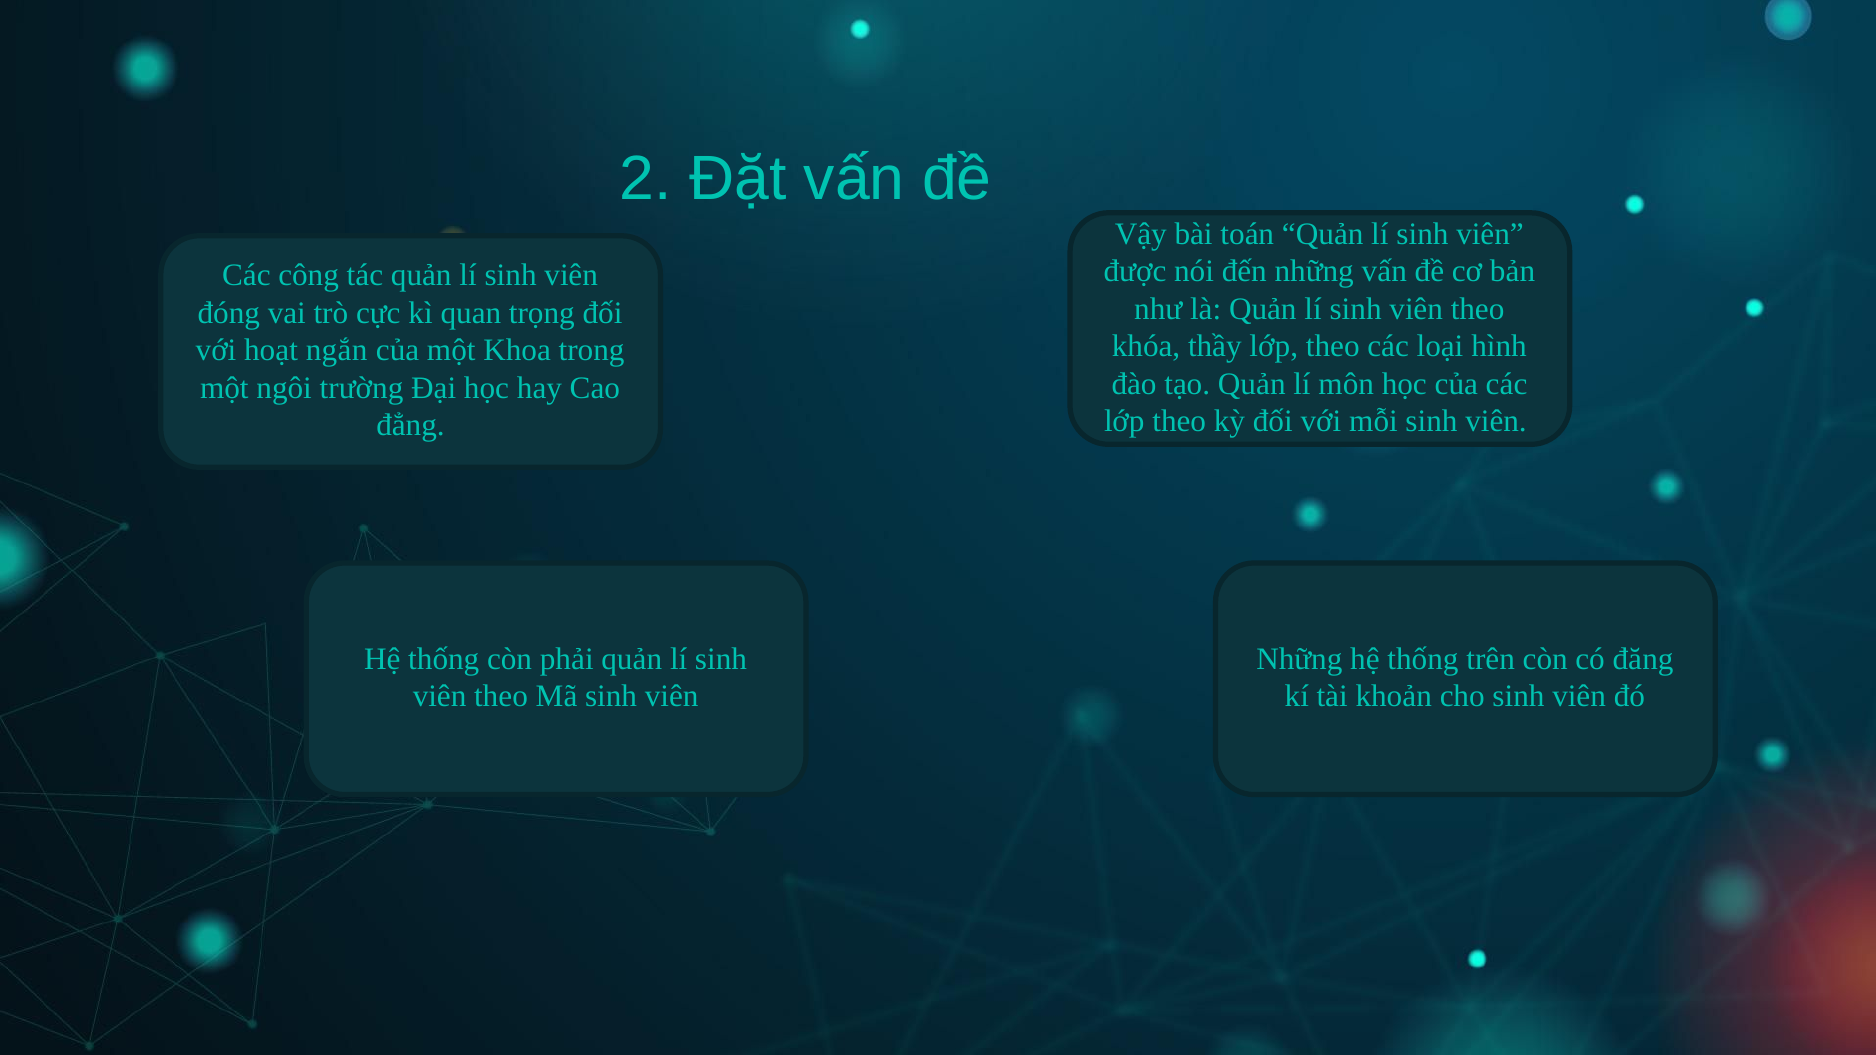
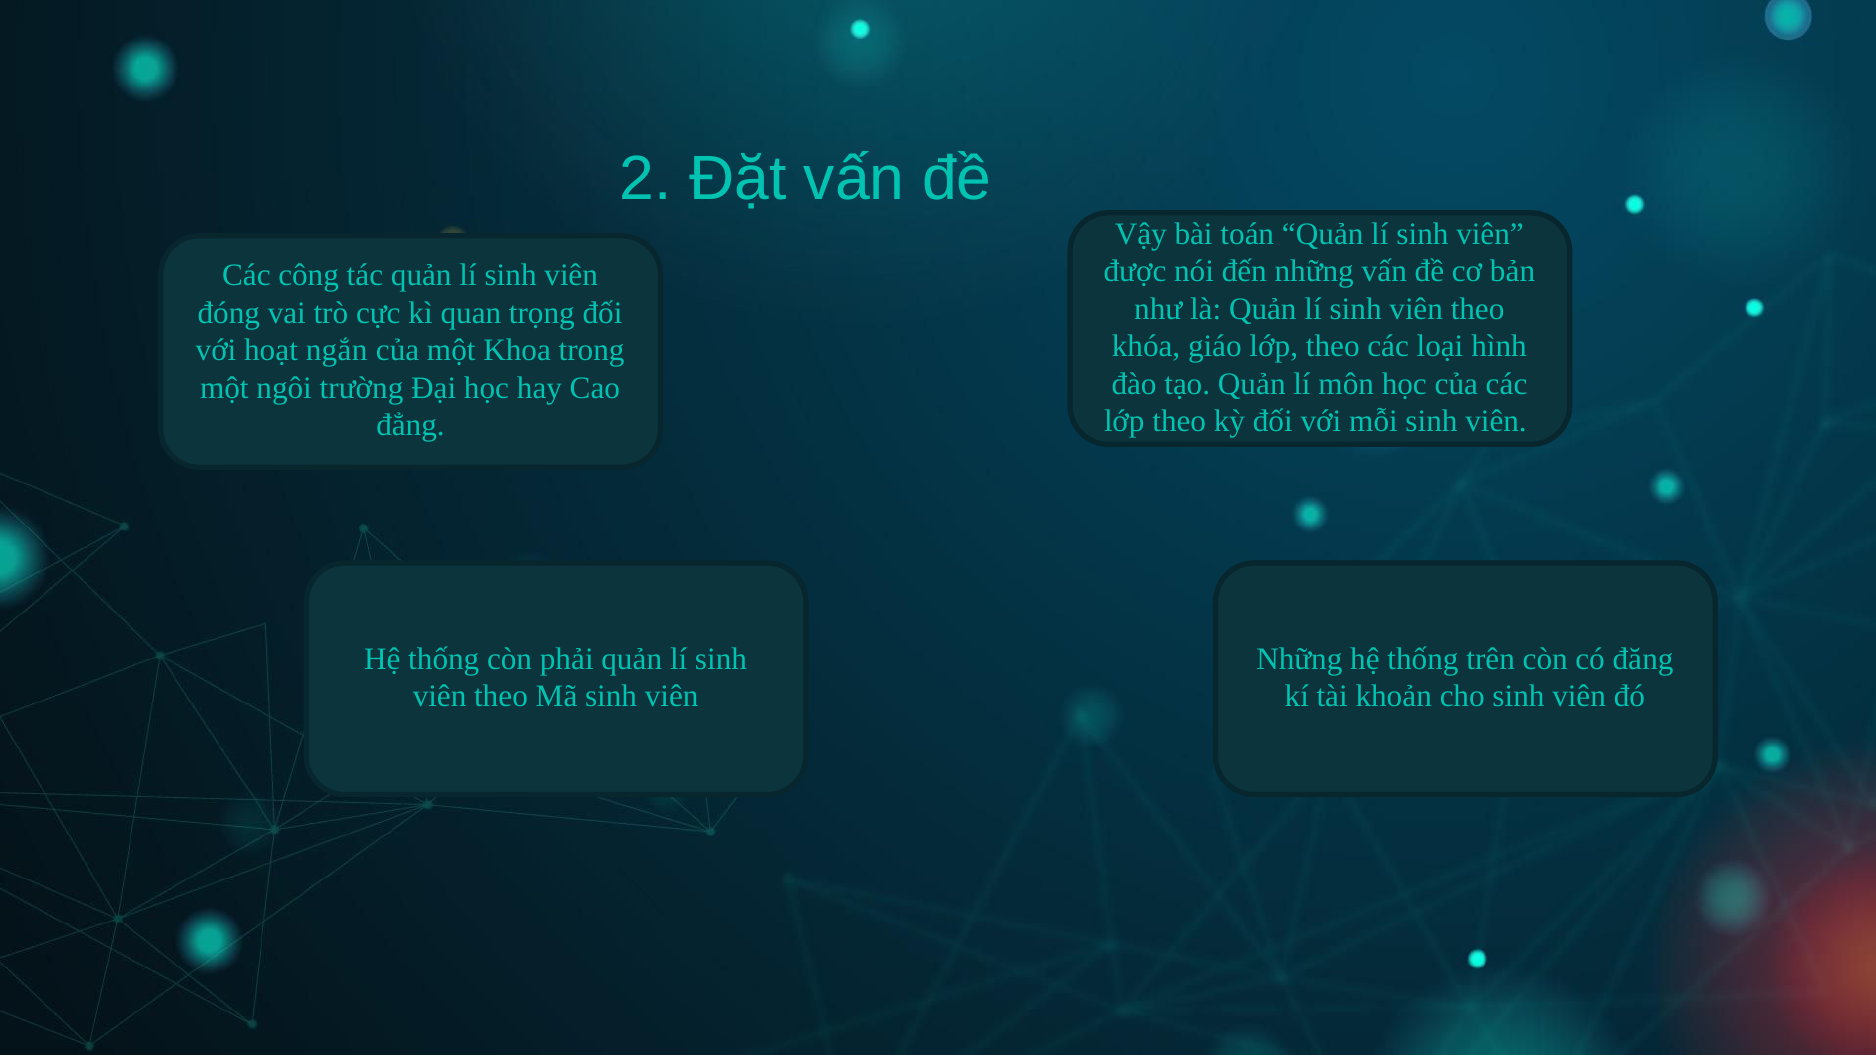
thầy: thầy -> giáo (1215, 346)
